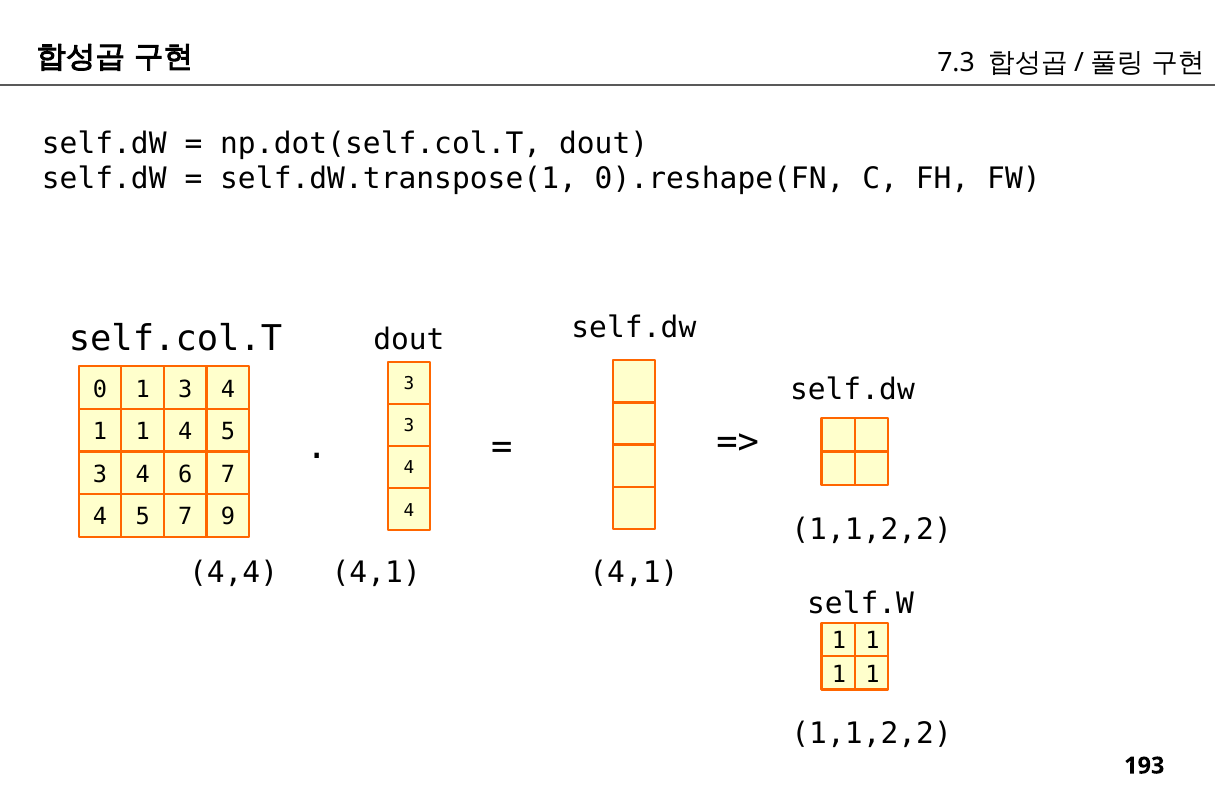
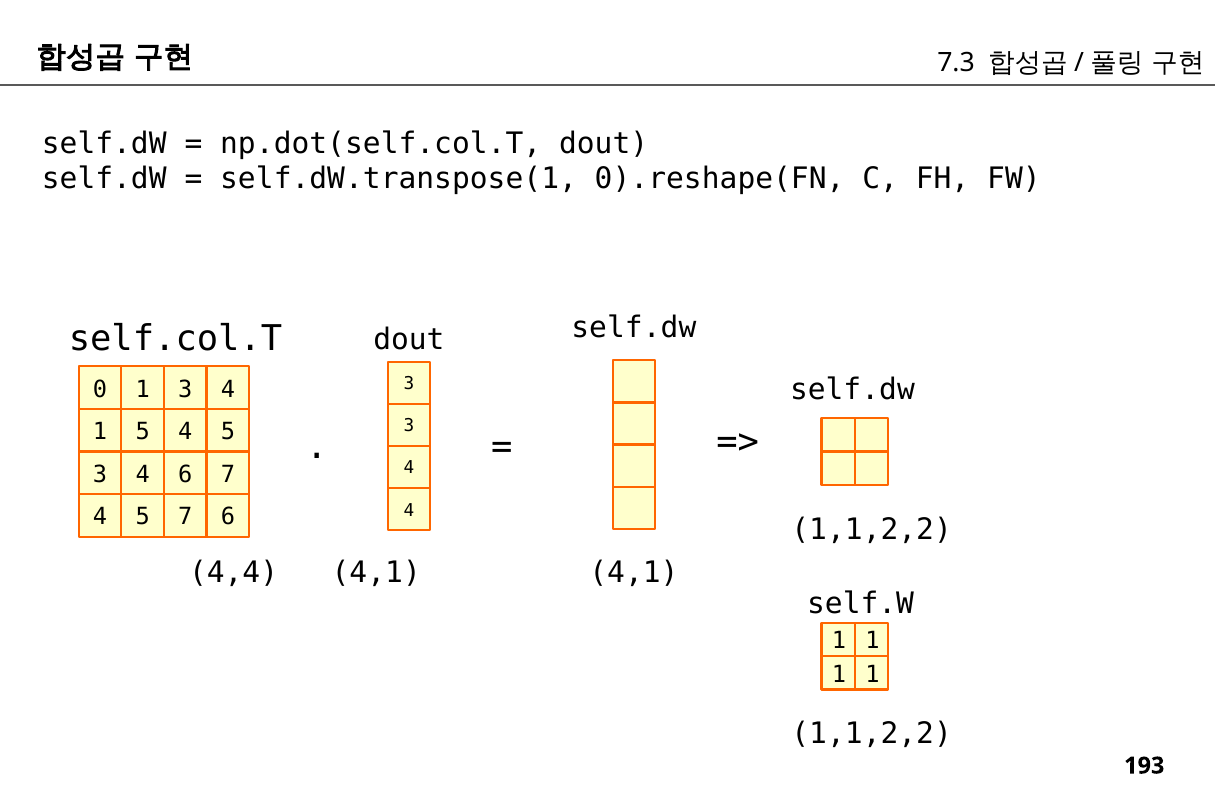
1: 1 -> 5 (143, 432)
7 9: 9 -> 6 (228, 517)
